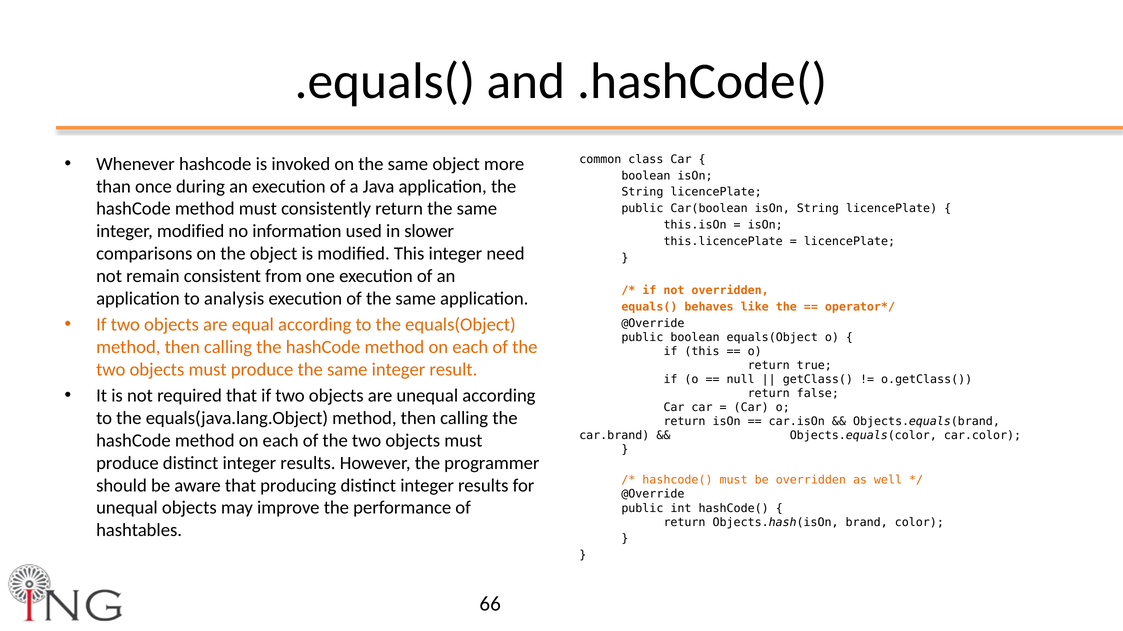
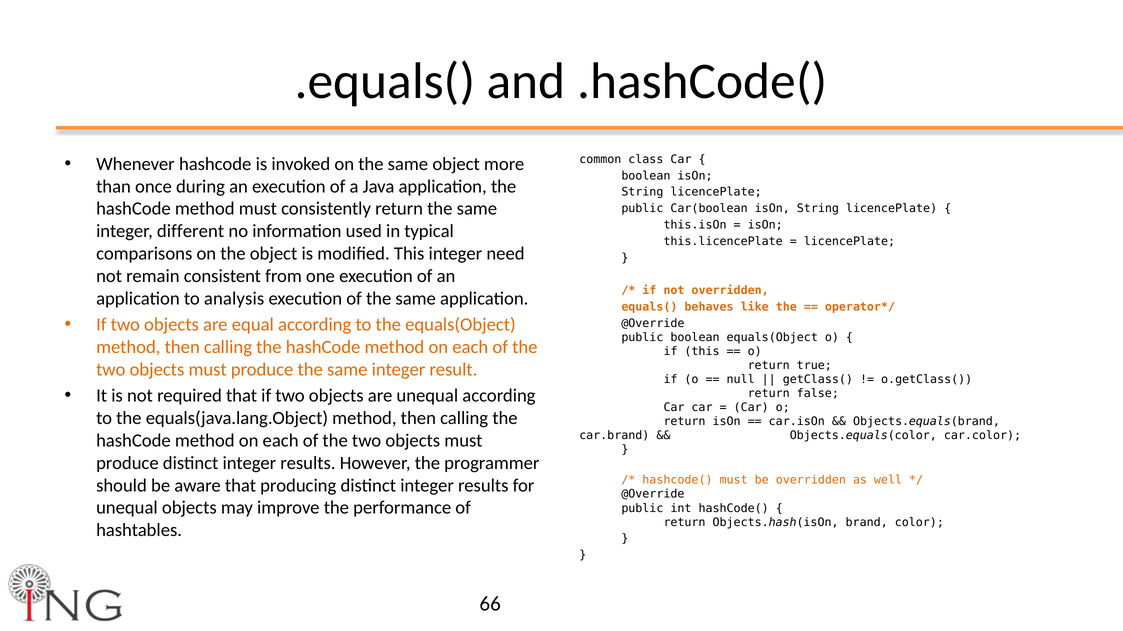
integer modified: modified -> different (191, 231)
slower: slower -> typical (429, 231)
